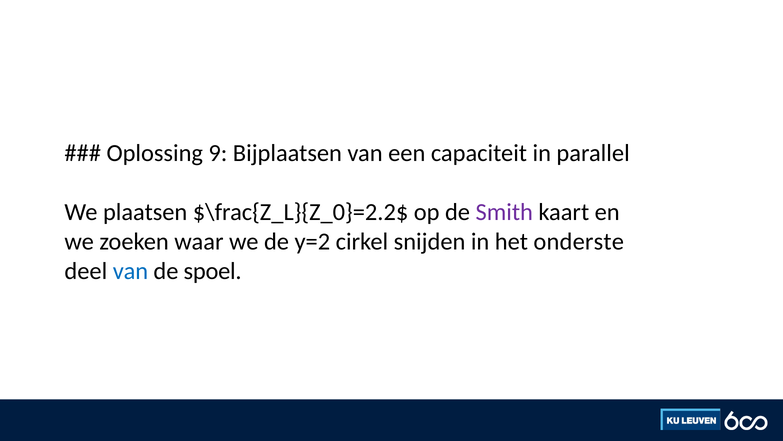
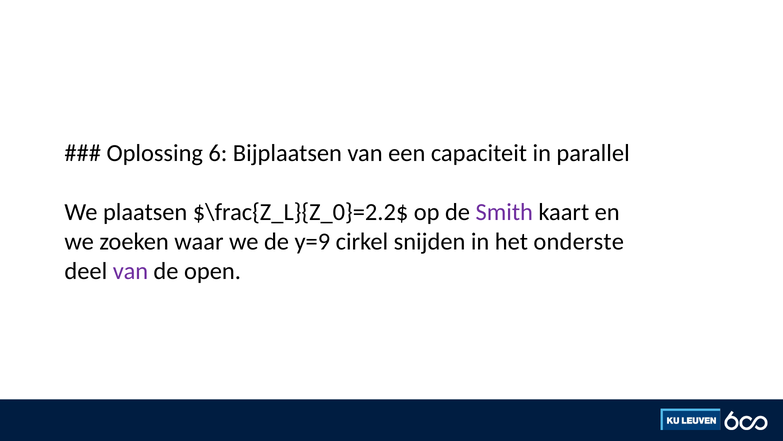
9: 9 -> 6 (218, 153)
y=2: y=2 -> y=9 (312, 241)
van colour: blue -> purple (130, 271)
spoel: spoel -> open (212, 271)
